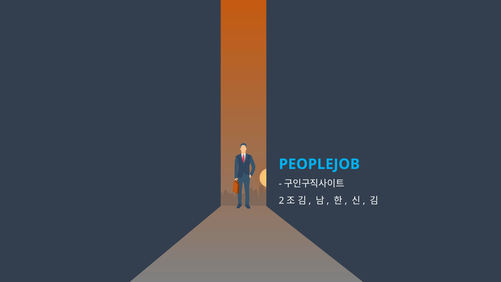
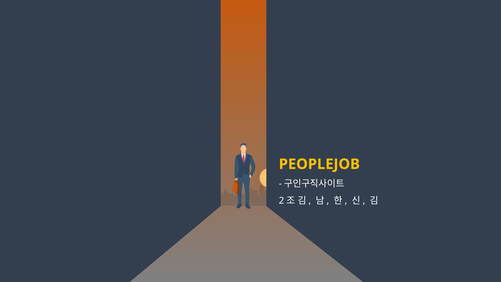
PEOPLEJOB colour: light blue -> yellow (319, 164)
